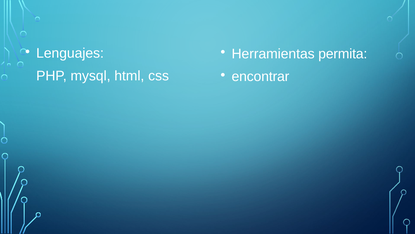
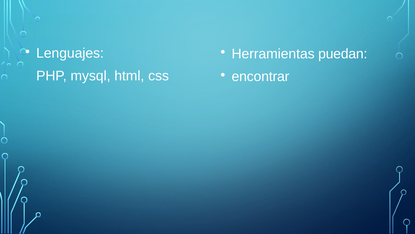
permita: permita -> puedan (343, 54)
